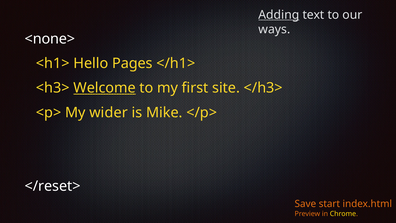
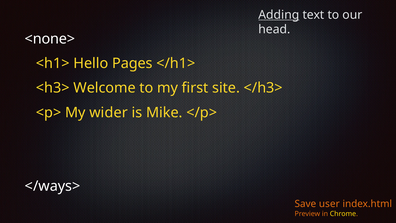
ways: ways -> head (274, 29)
Welcome underline: present -> none (105, 88)
</reset>: </reset> -> </ways> (53, 186)
start: start -> user (329, 204)
